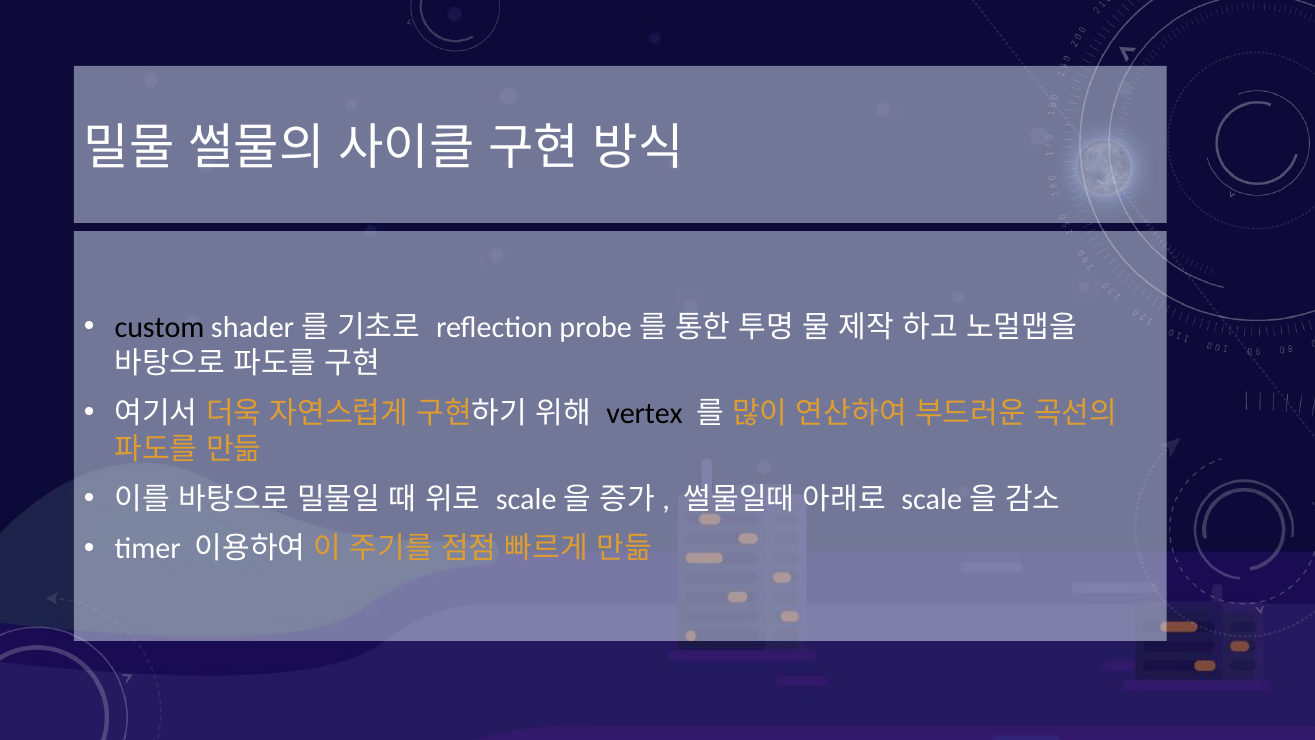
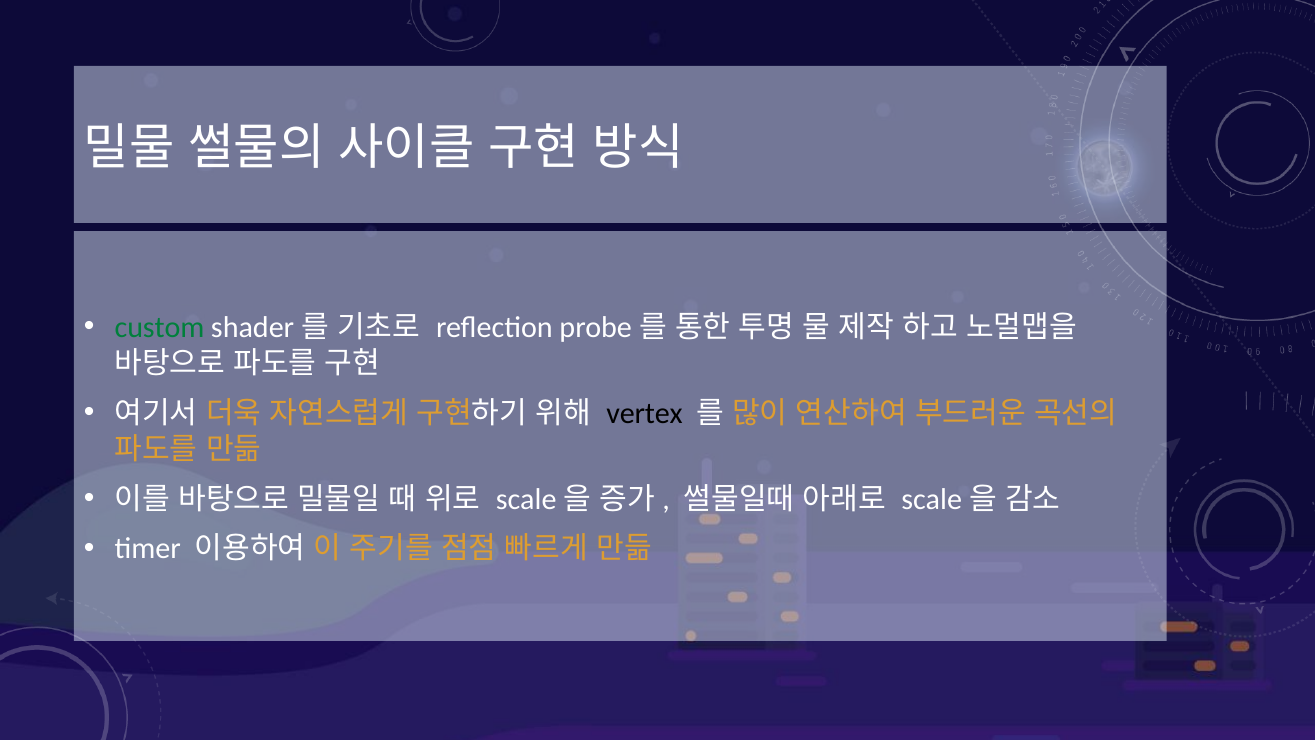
custom colour: black -> green (160, 327)
